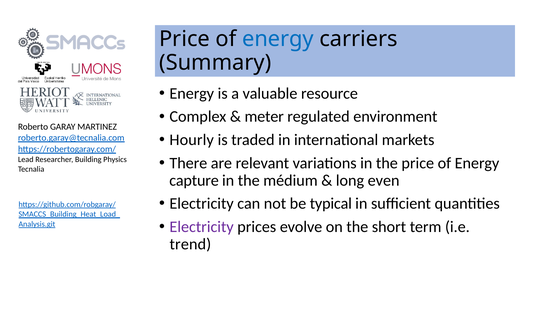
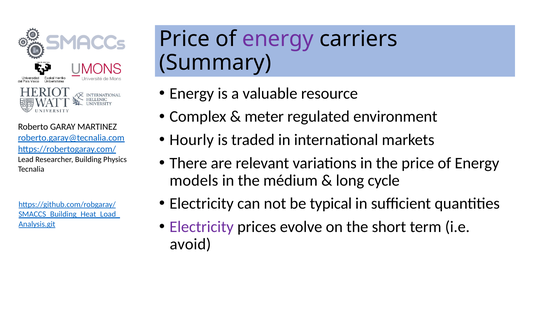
energy colour: blue -> purple (278, 39)
capture: capture -> models (194, 180)
even: even -> cycle (384, 180)
trend: trend -> avoid (190, 244)
